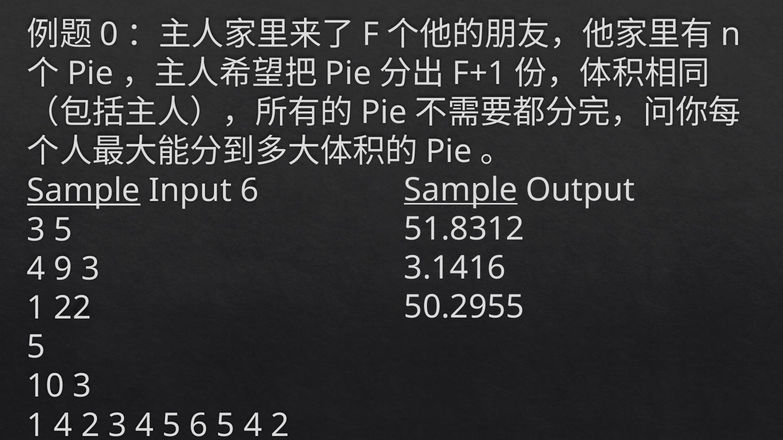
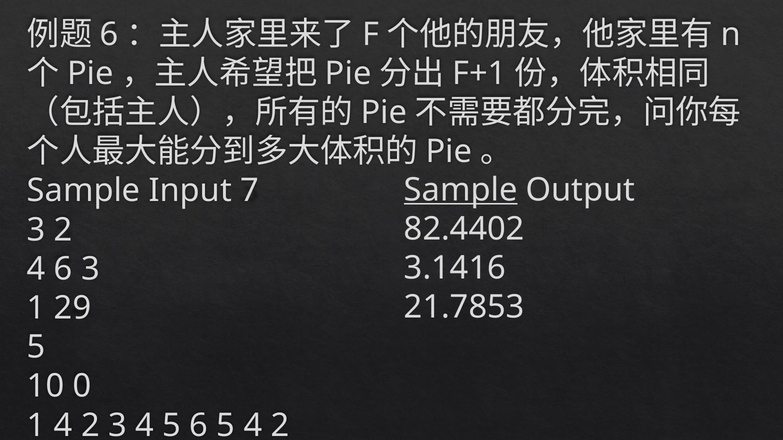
0: 0 -> 6 (109, 34)
Sample underline: present -> none (84, 191)
Input 6: 6 -> 7 (250, 191)
51.8312: 51.8312 -> 82.4402 (464, 229)
3 5: 5 -> 2 (63, 230)
4 9: 9 -> 6 (63, 269)
50.2955: 50.2955 -> 21.7853 (464, 307)
22: 22 -> 29 (73, 308)
10 3: 3 -> 0 (82, 387)
